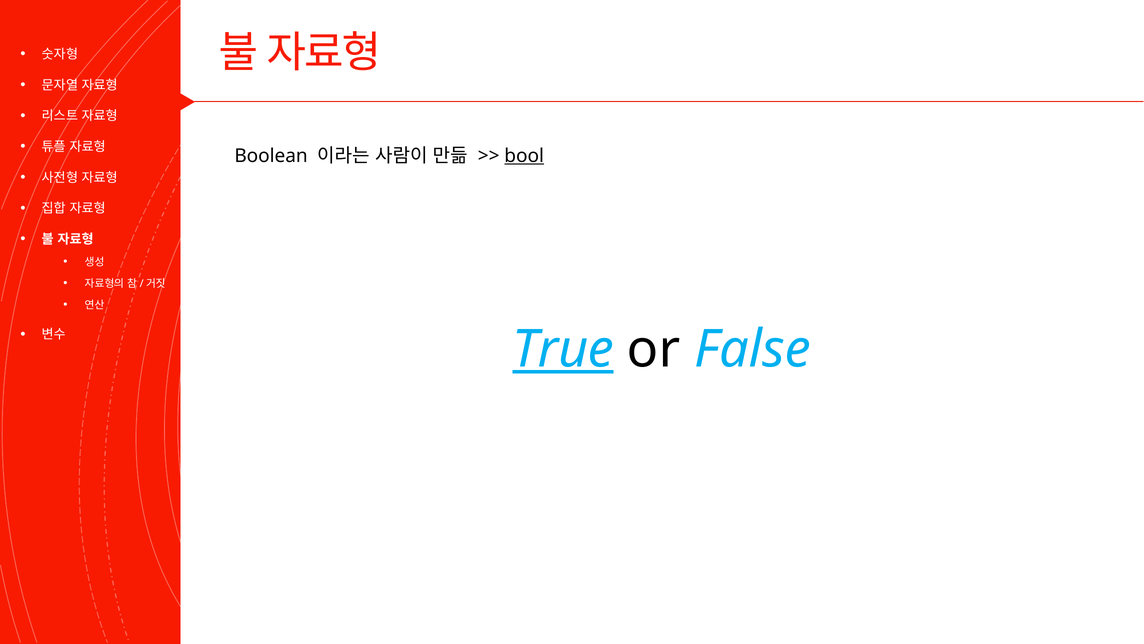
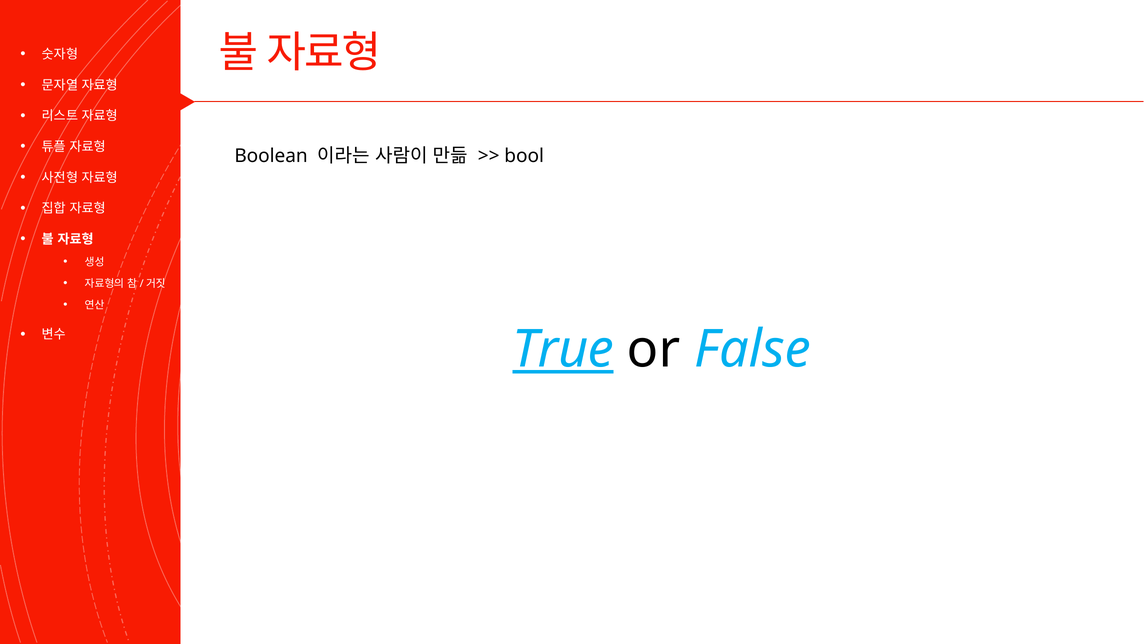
bool underline: present -> none (524, 156)
